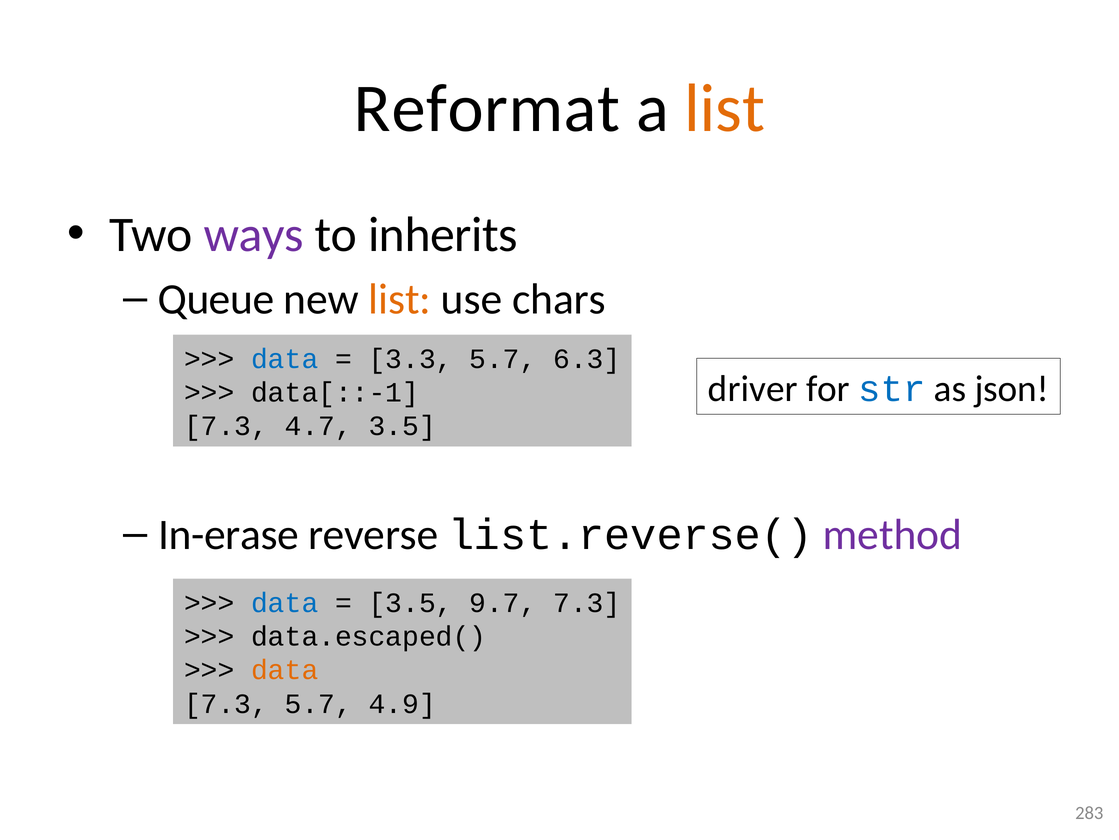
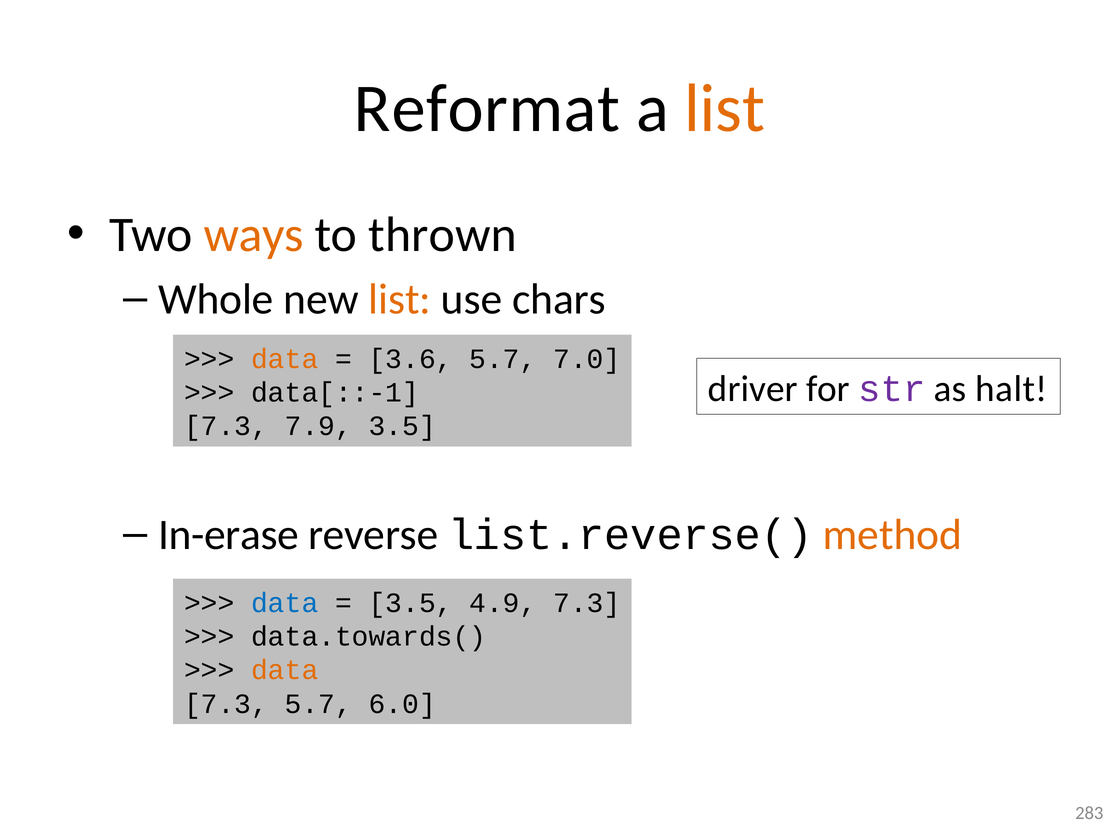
ways colour: purple -> orange (254, 235)
inherits: inherits -> thrown (443, 235)
Queue: Queue -> Whole (216, 299)
data colour: blue -> orange (285, 359)
3.3: 3.3 -> 3.6 (411, 359)
6.3: 6.3 -> 7.0 (587, 359)
str colour: blue -> purple (892, 388)
json: json -> halt (1012, 388)
4.7: 4.7 -> 7.9 (318, 426)
method colour: purple -> orange (892, 534)
9.7: 9.7 -> 4.9 (503, 602)
data.escaped(: data.escaped( -> data.towards( (369, 636)
4.9: 4.9 -> 6.0 (402, 703)
